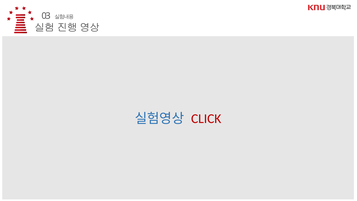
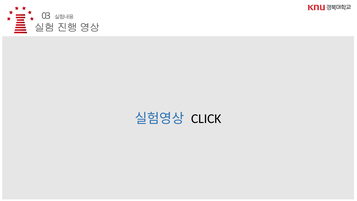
CLICK colour: red -> black (206, 119)
